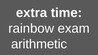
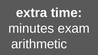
rainbow: rainbow -> minutes (31, 28)
